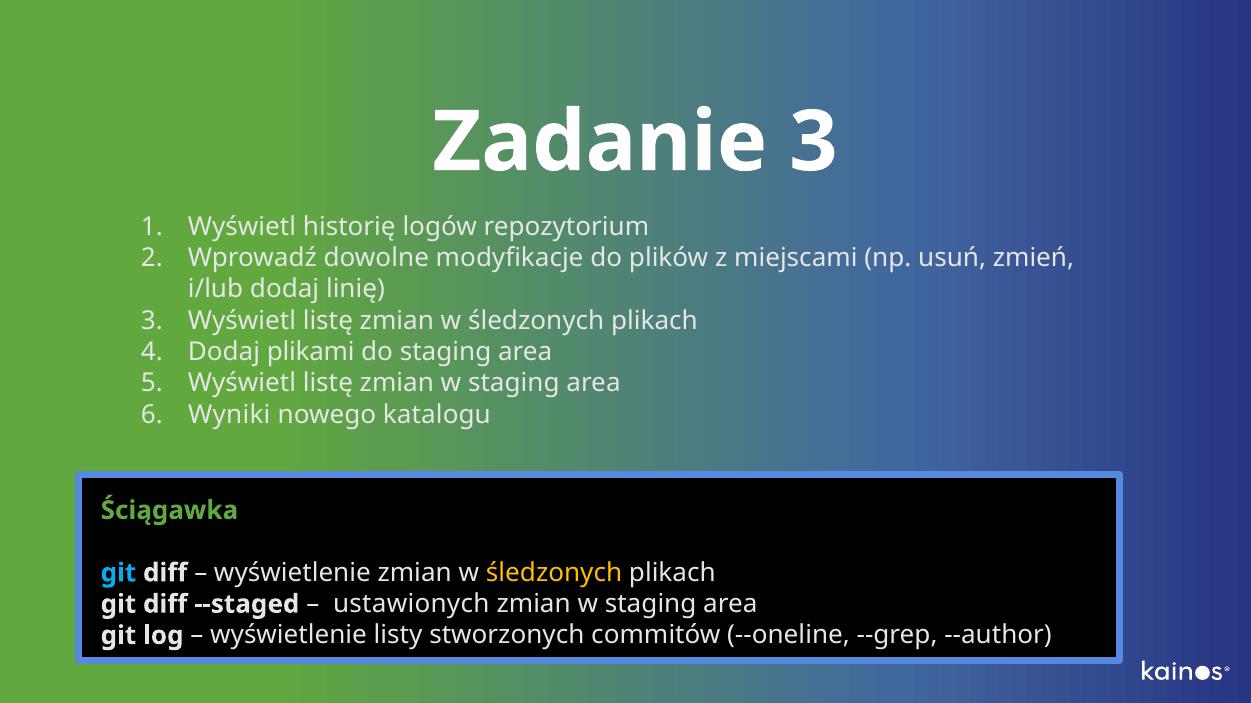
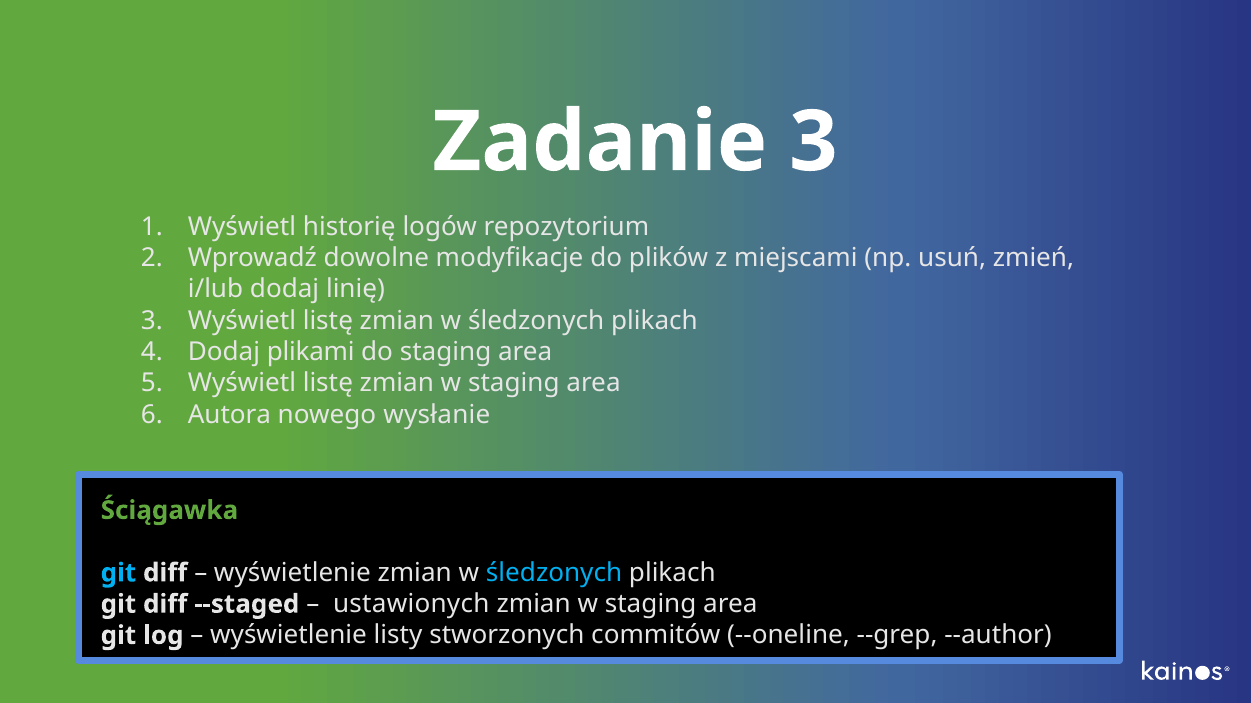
Wyniki: Wyniki -> Autora (229, 415)
katalogu: katalogu -> wysłanie (437, 415)
śledzonych colour: yellow -> light blue (554, 573)
